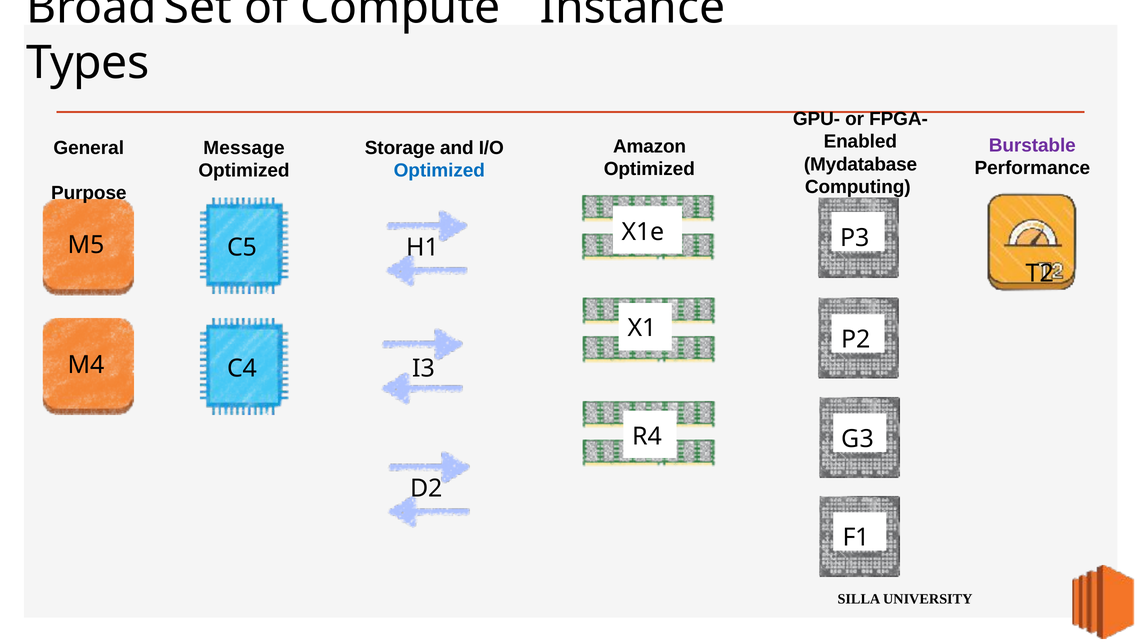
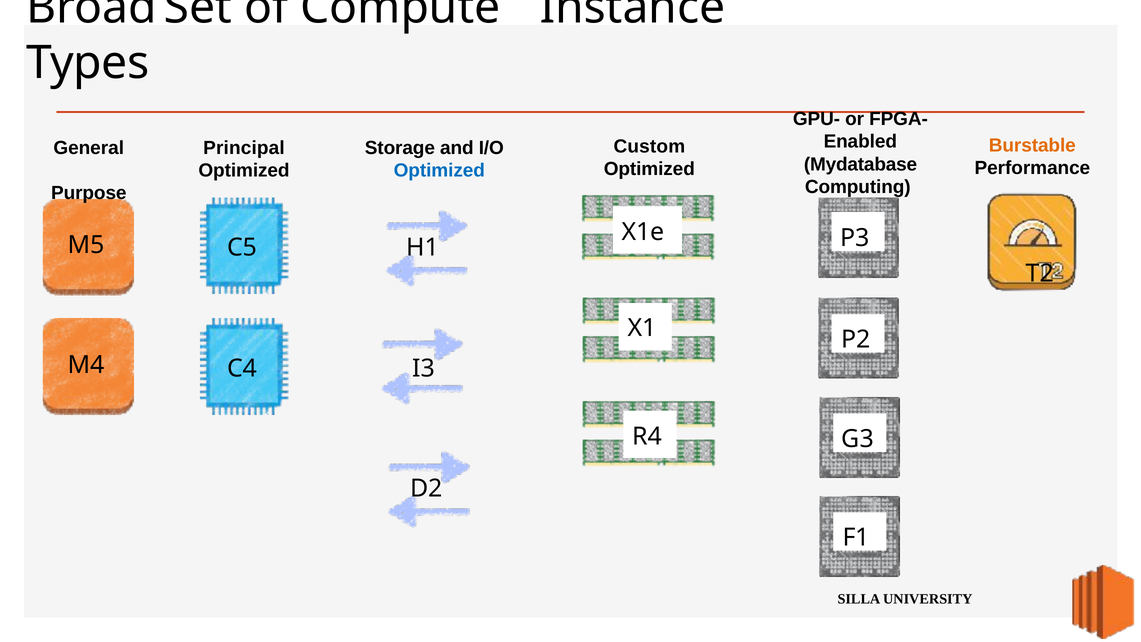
Burstable colour: purple -> orange (1032, 145)
Amazon: Amazon -> Custom (649, 147)
Message: Message -> Principal (244, 148)
